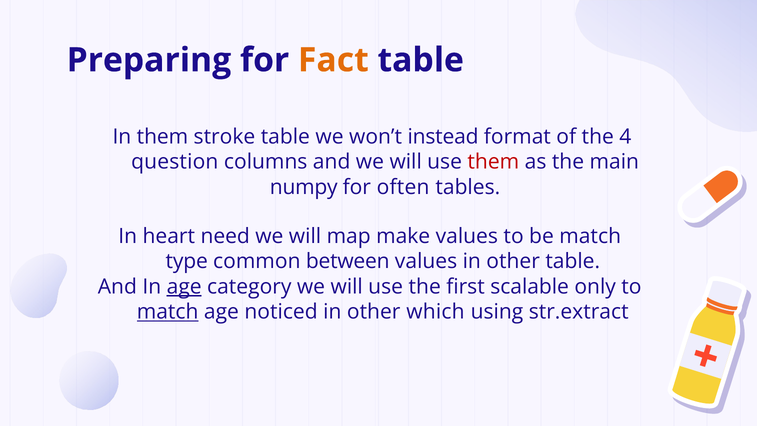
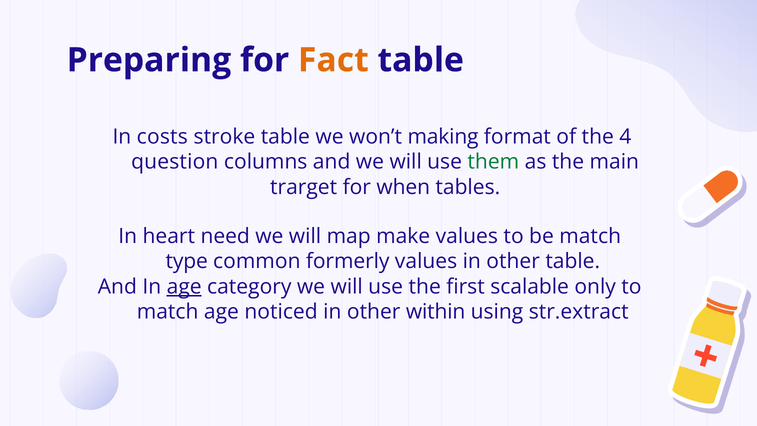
In them: them -> costs (162, 137)
instead: instead -> making (443, 137)
them colour: red -> green (493, 162)
numpy: numpy -> trarget (304, 187)
often: often -> when (403, 187)
between: between -> formerly (348, 261)
match underline: present -> none (168, 312)
which: which -> within (436, 312)
